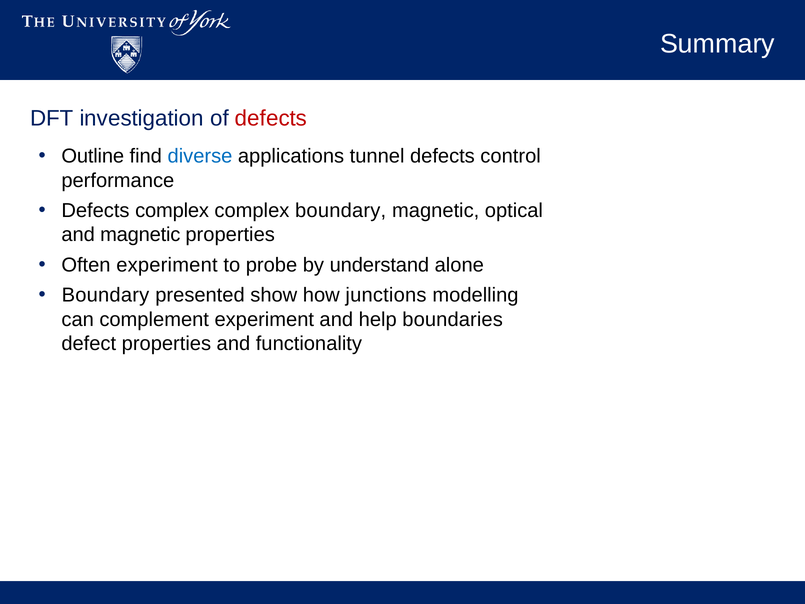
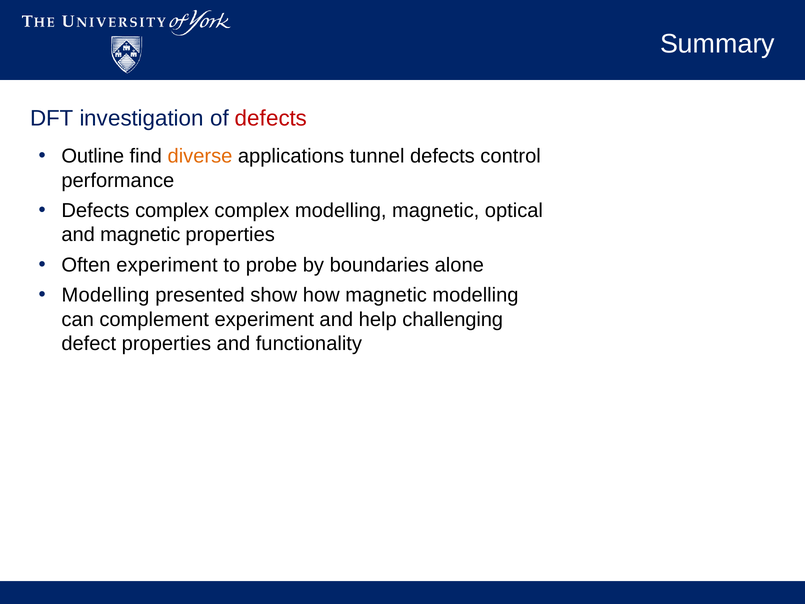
diverse colour: blue -> orange (200, 156)
complex boundary: boundary -> modelling (341, 211)
understand: understand -> boundaries (379, 265)
Boundary: Boundary -> Modelling (105, 295)
how junctions: junctions -> magnetic (386, 295)
boundaries: boundaries -> challenging (453, 319)
